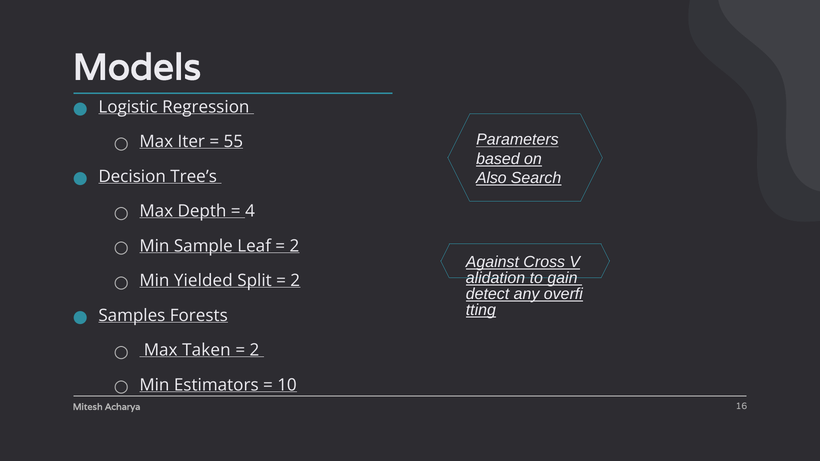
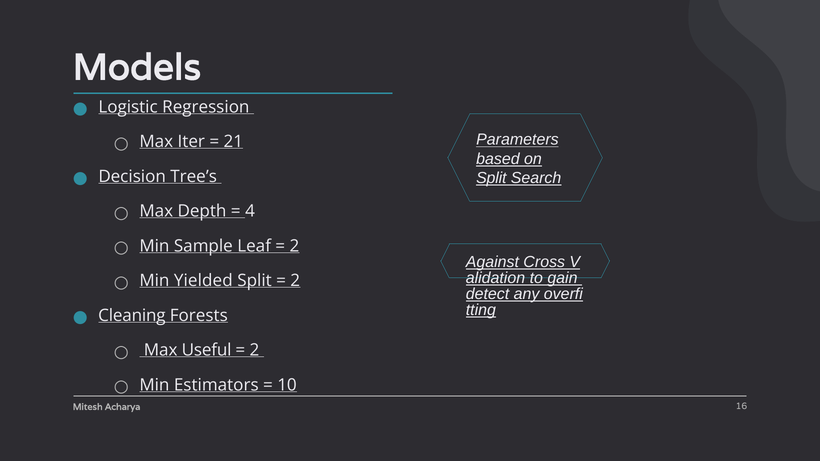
55: 55 -> 21 (233, 142)
Also: Also -> Split (491, 178)
Samples: Samples -> Cleaning (132, 316)
Taken: Taken -> Useful (207, 350)
